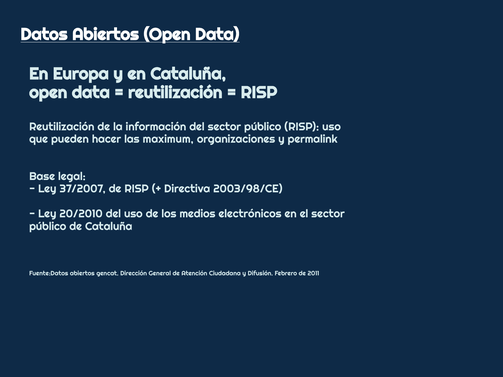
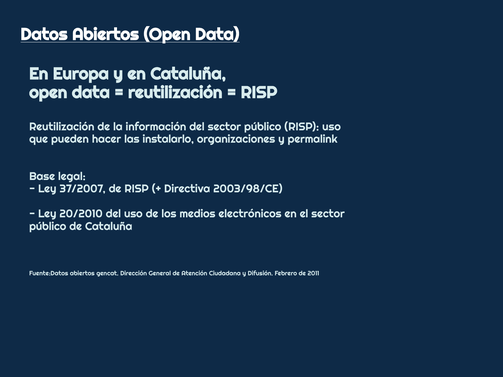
maximum: maximum -> instalarlo (168, 139)
